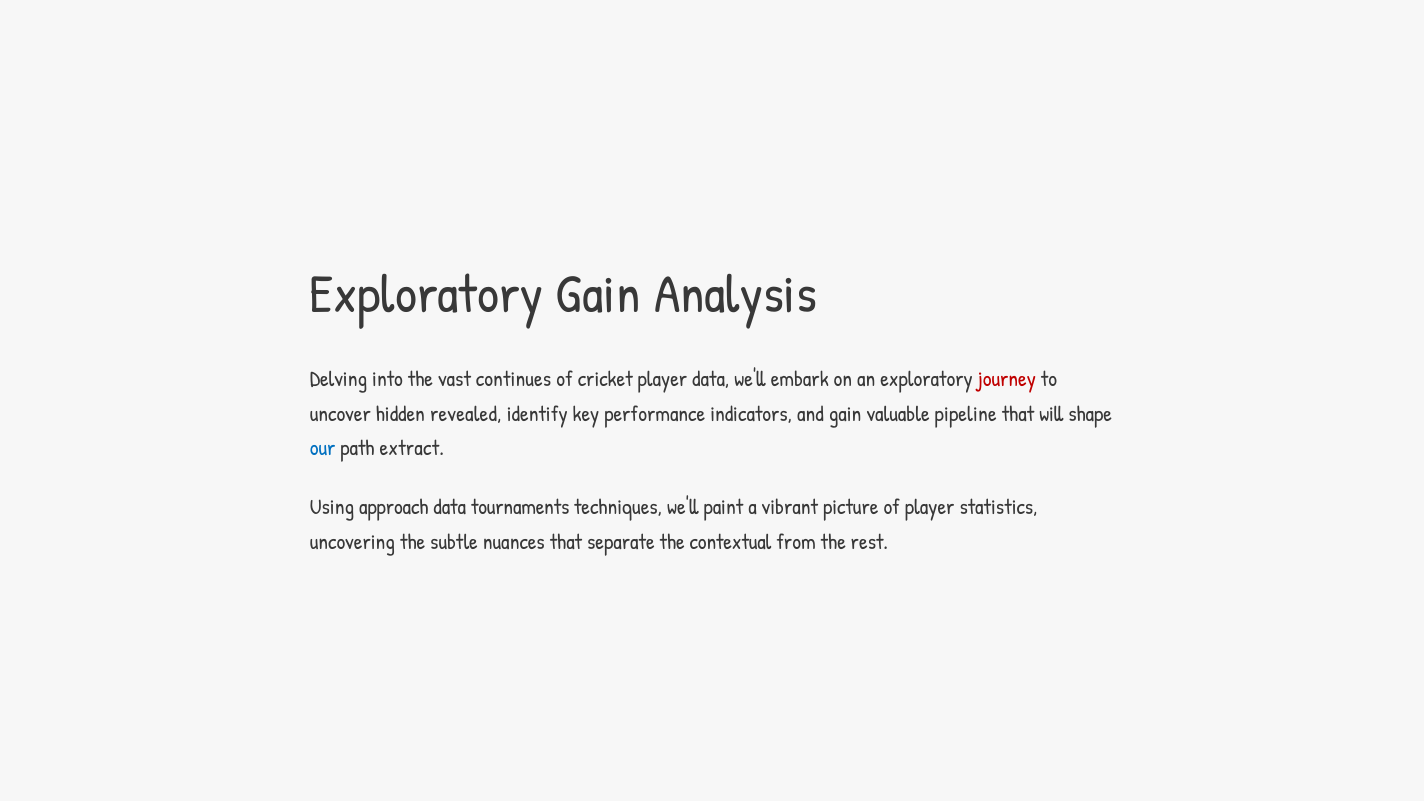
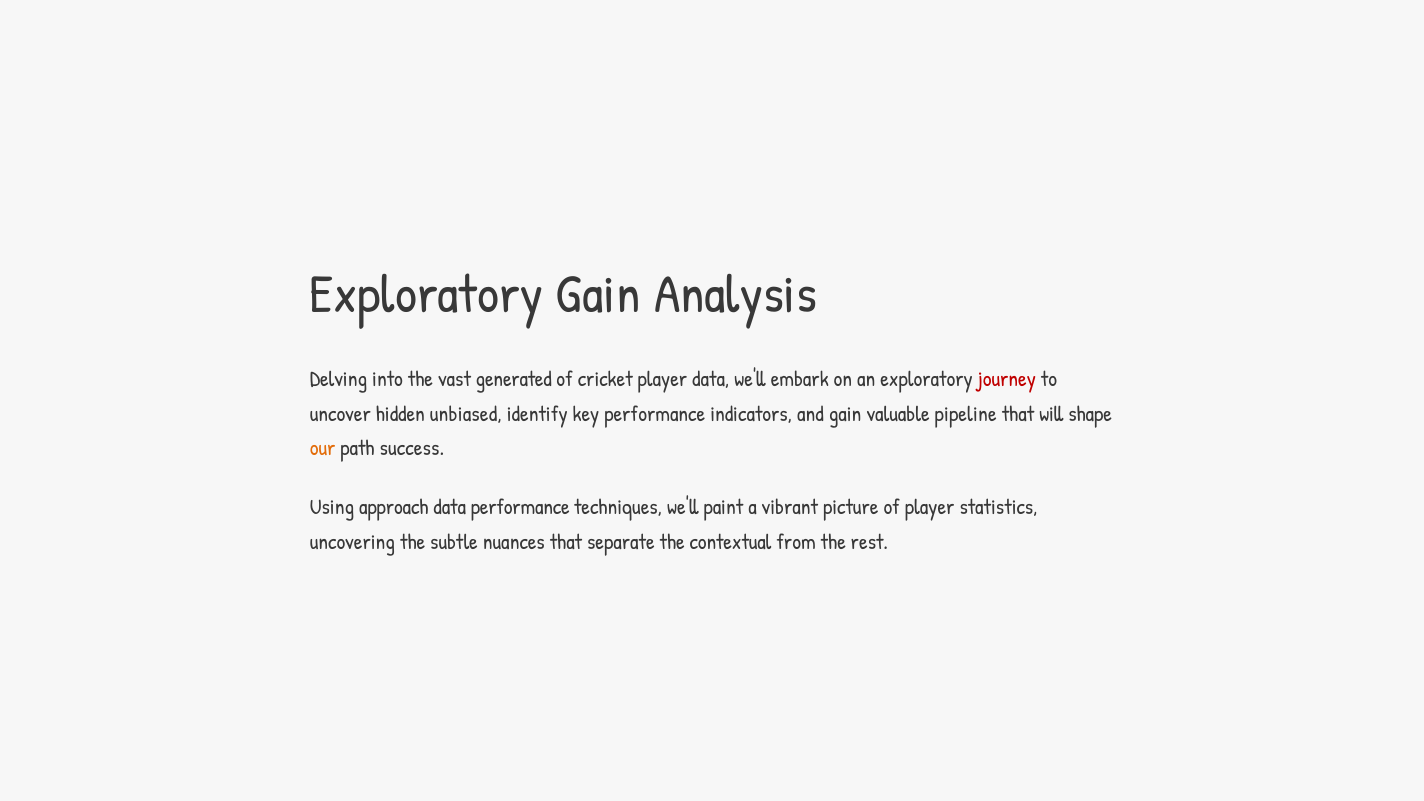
continues: continues -> generated (514, 379)
revealed: revealed -> unbiased (466, 414)
our colour: blue -> orange (323, 449)
extract: extract -> success (412, 449)
data tournaments: tournaments -> performance (520, 507)
